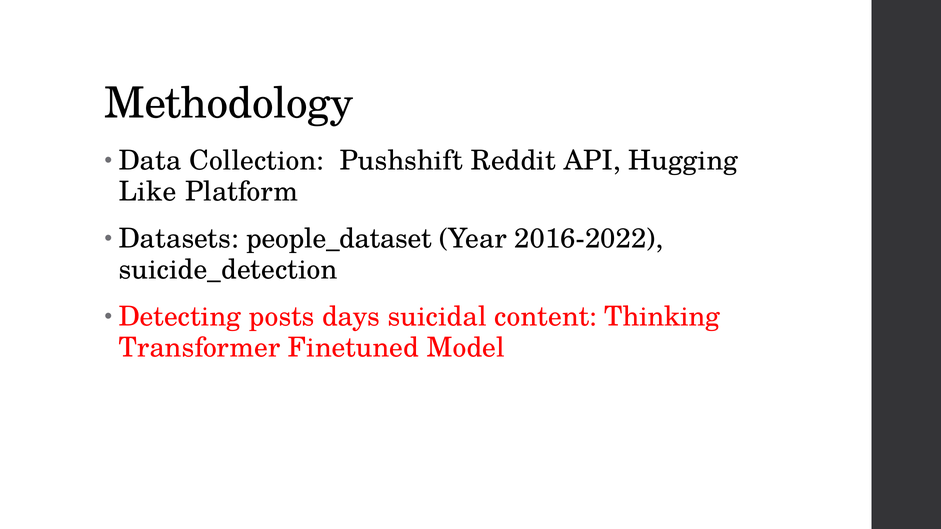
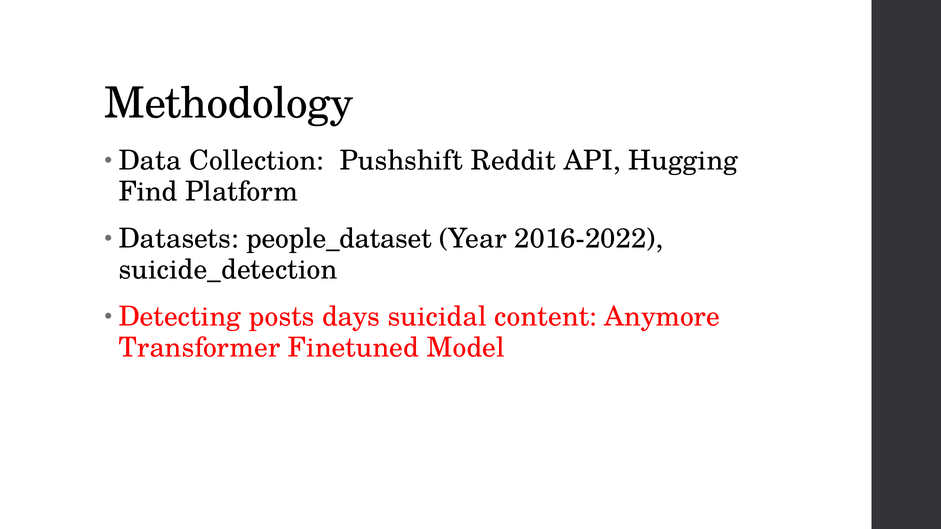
Like: Like -> Find (148, 192)
Thinking: Thinking -> Anymore (662, 317)
